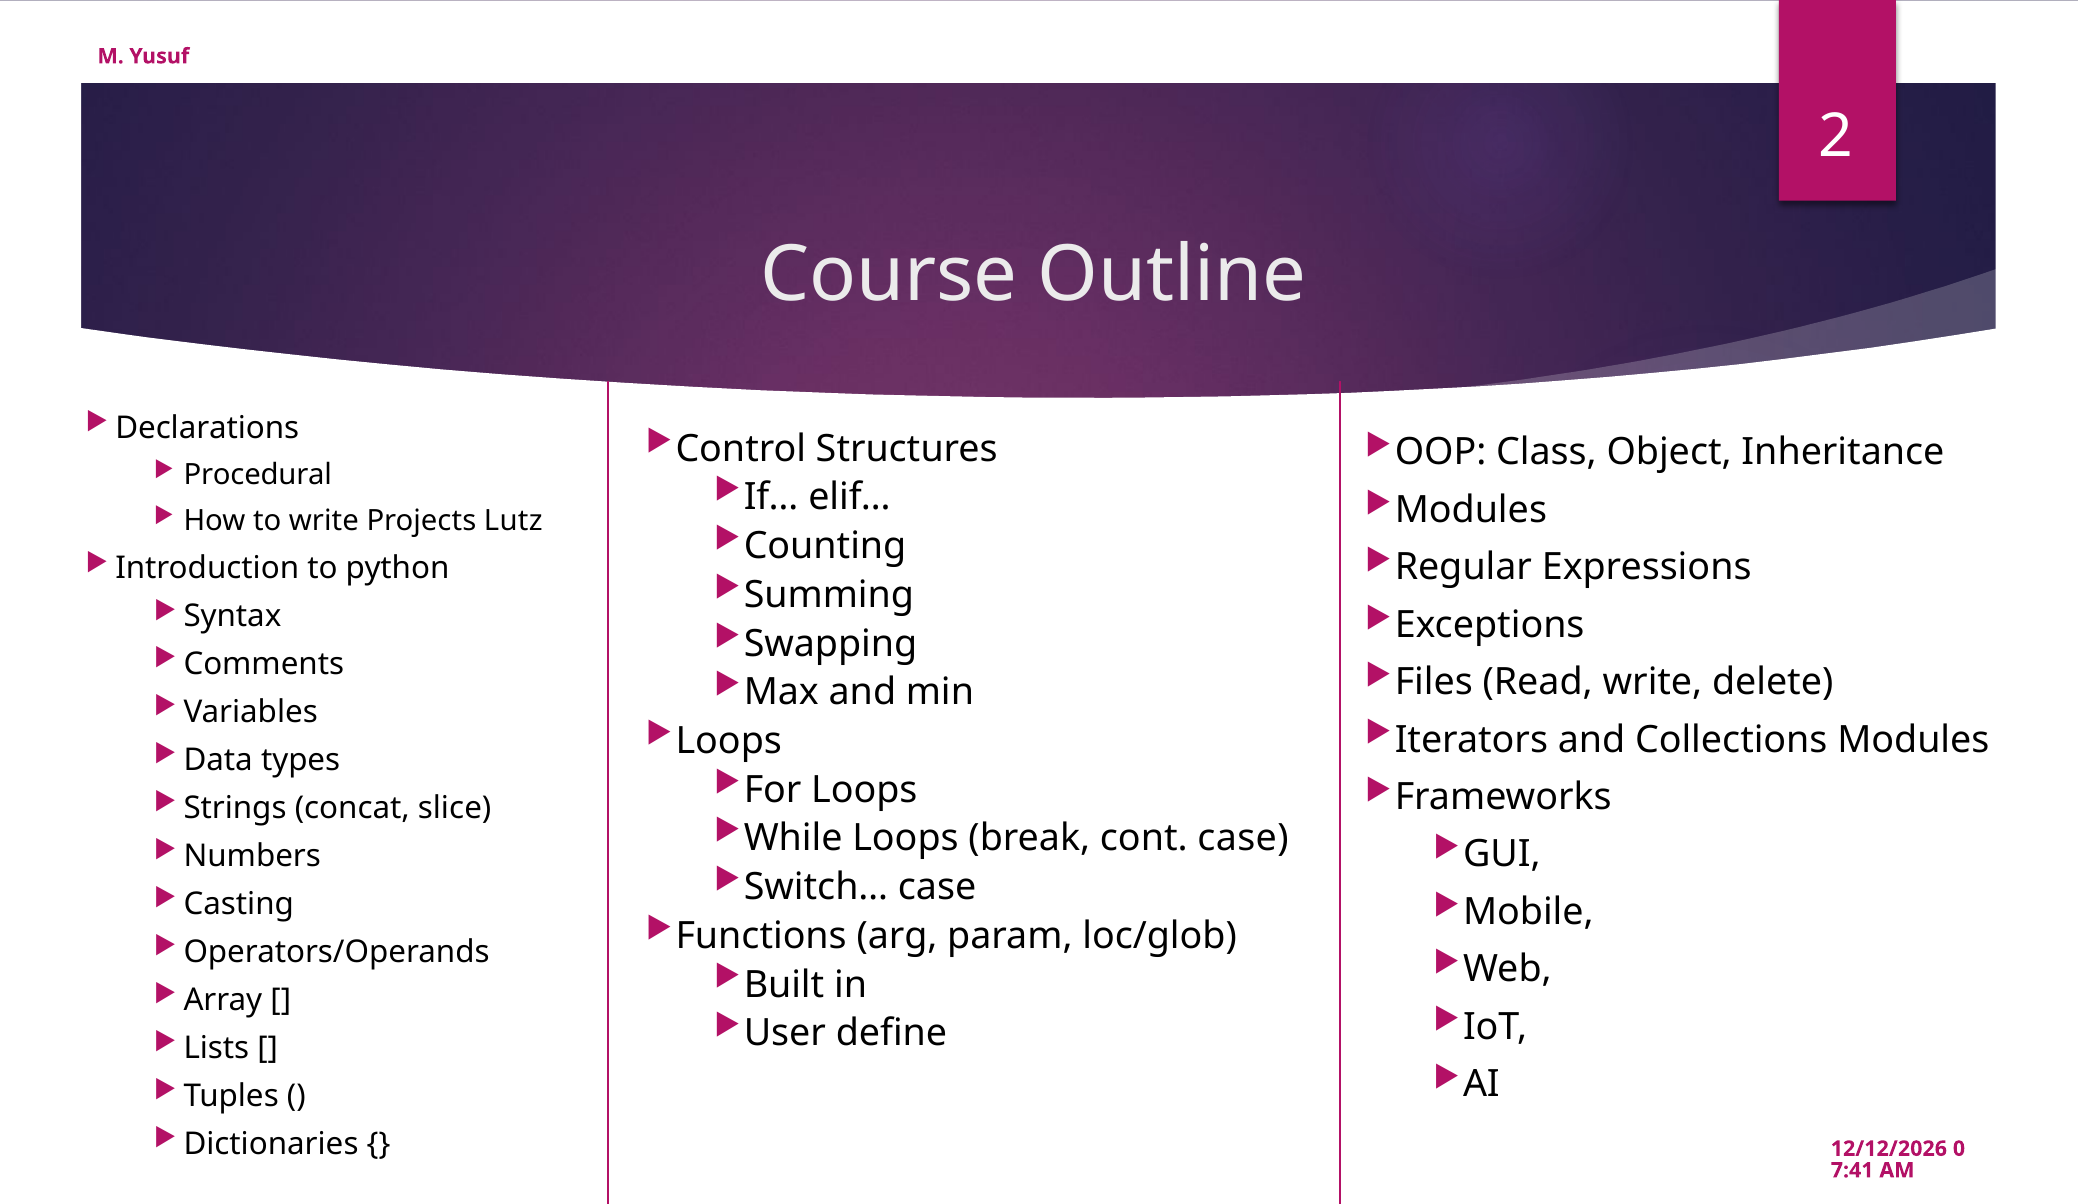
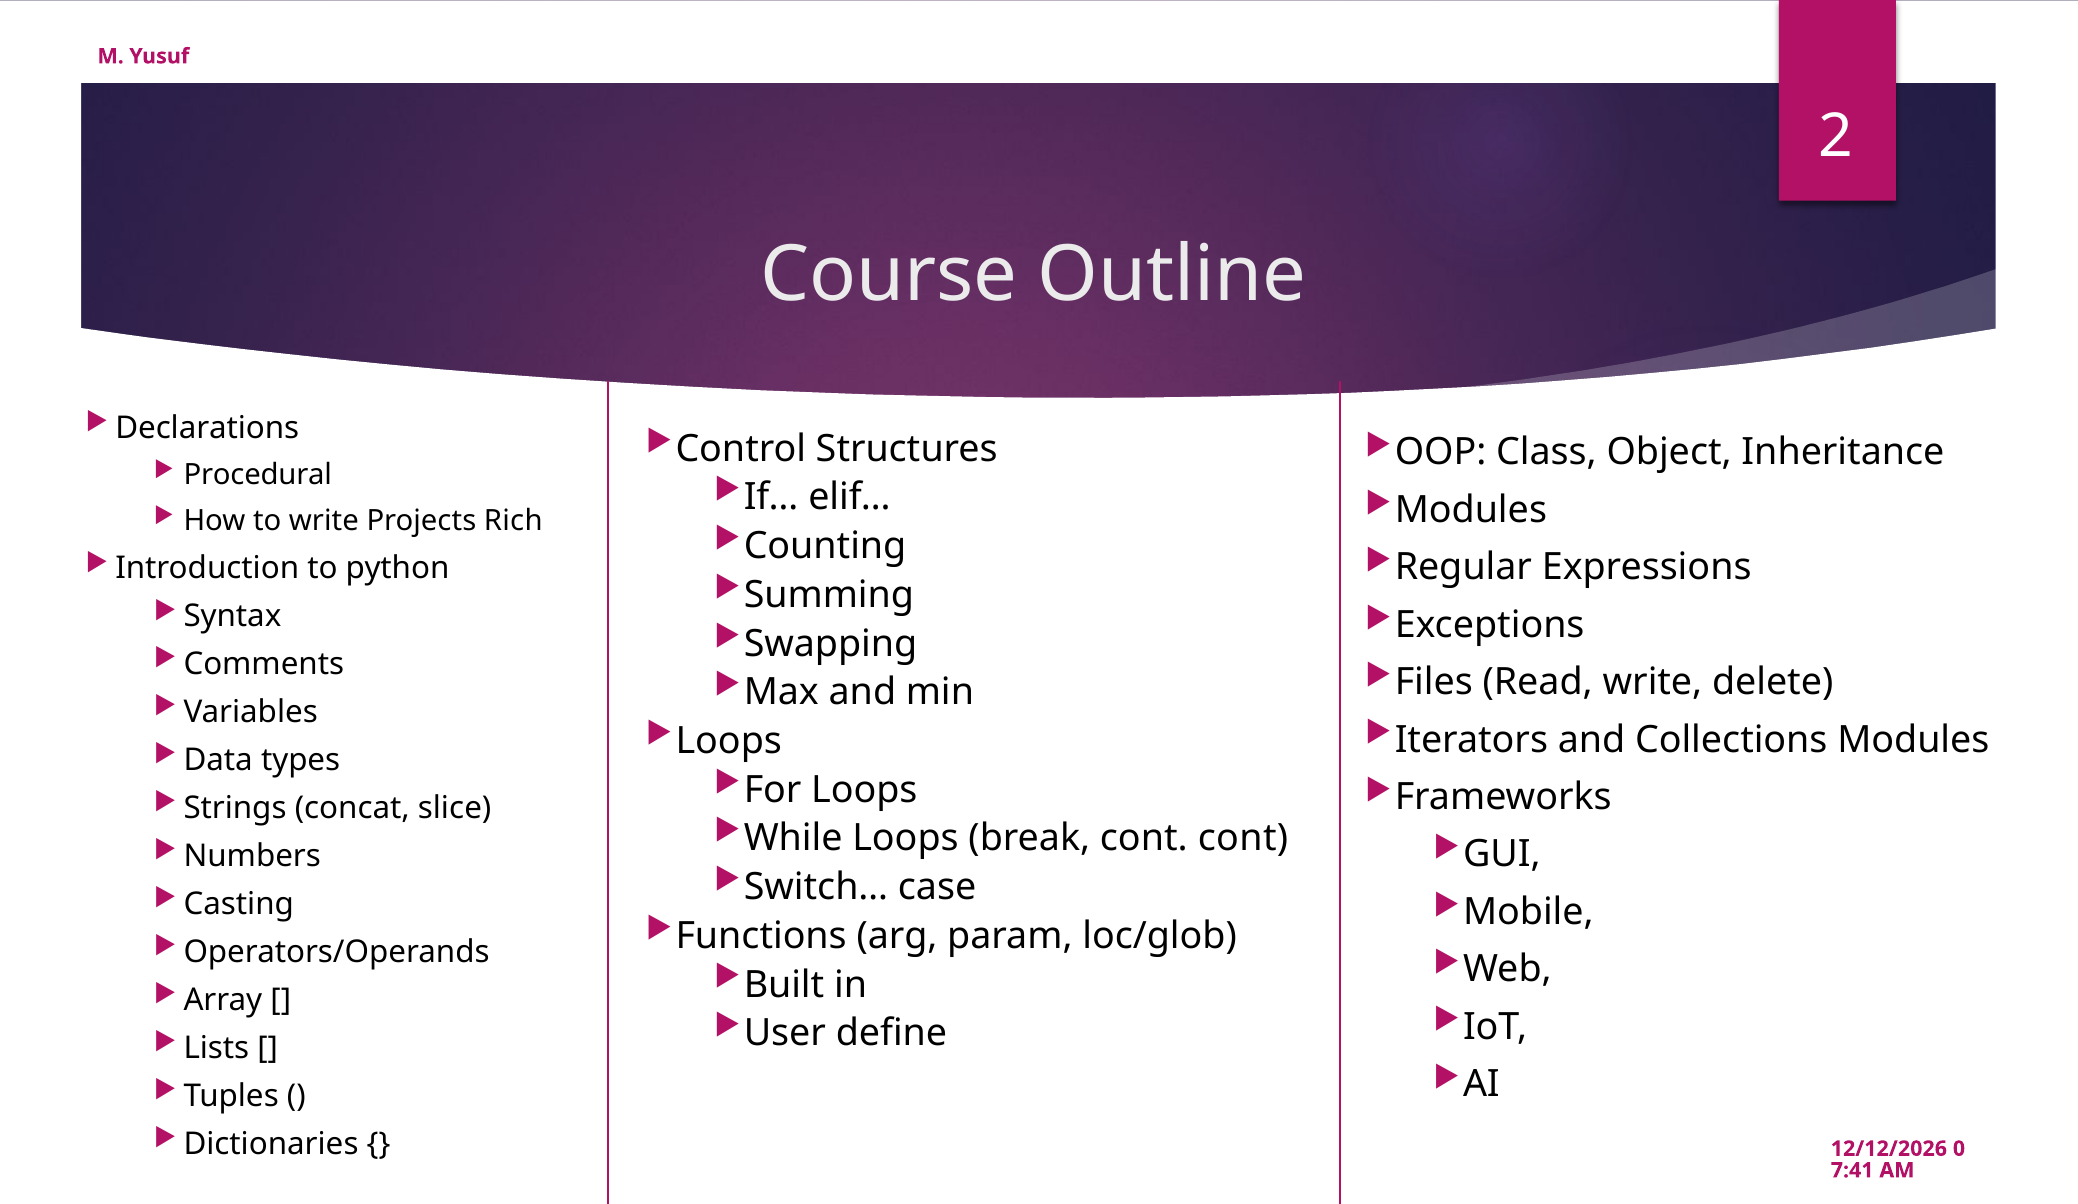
Lutz: Lutz -> Rich (513, 521)
cont case: case -> cont (1243, 839)
